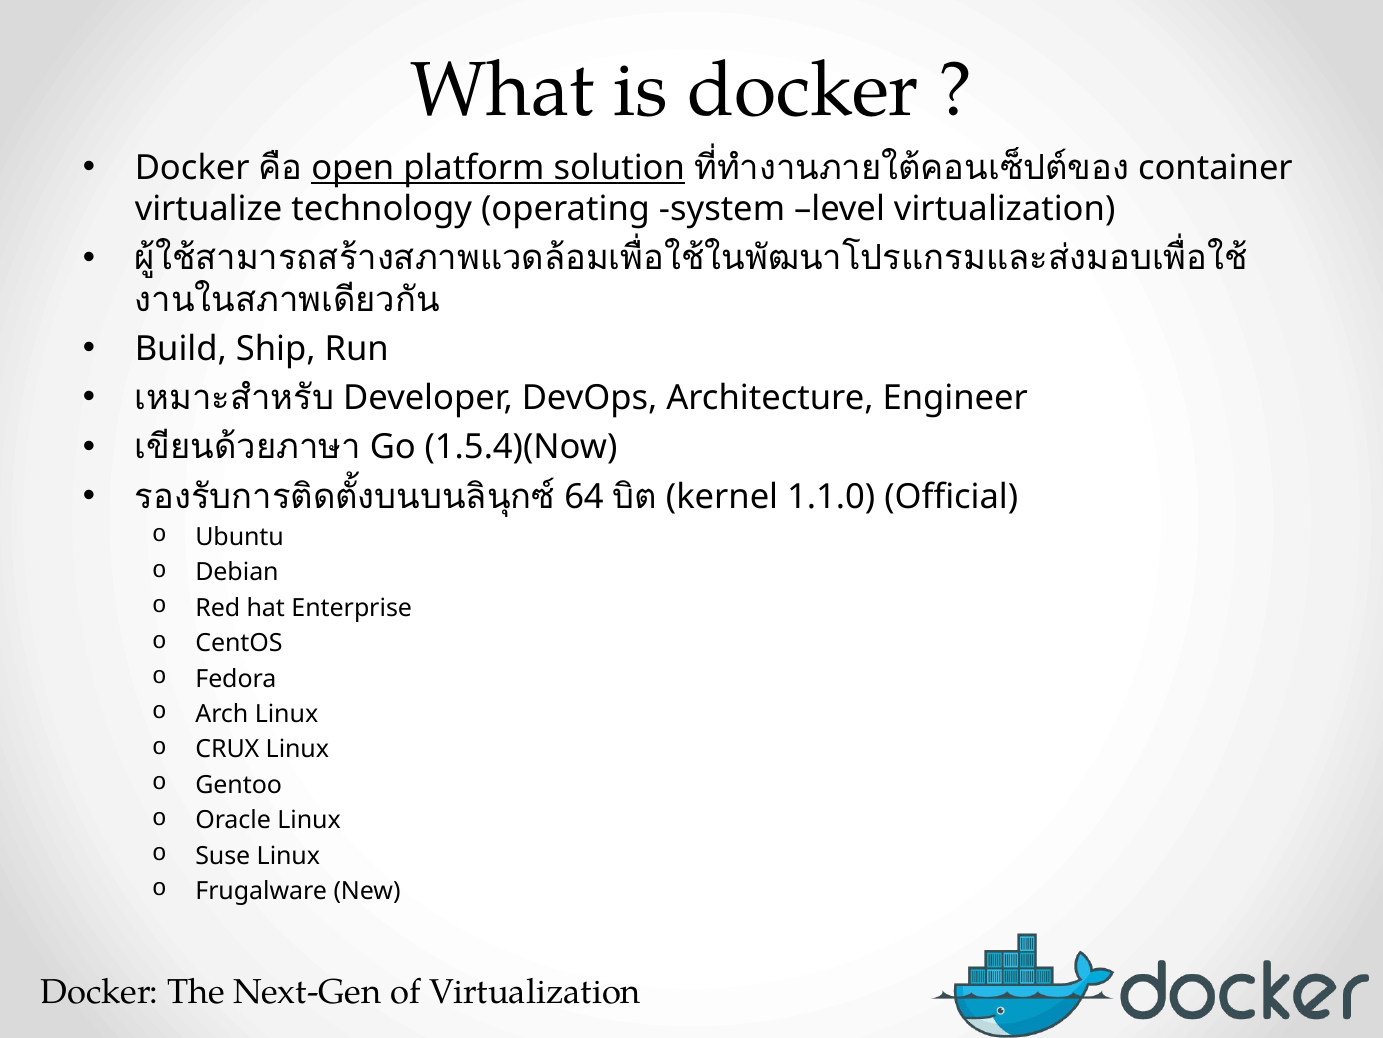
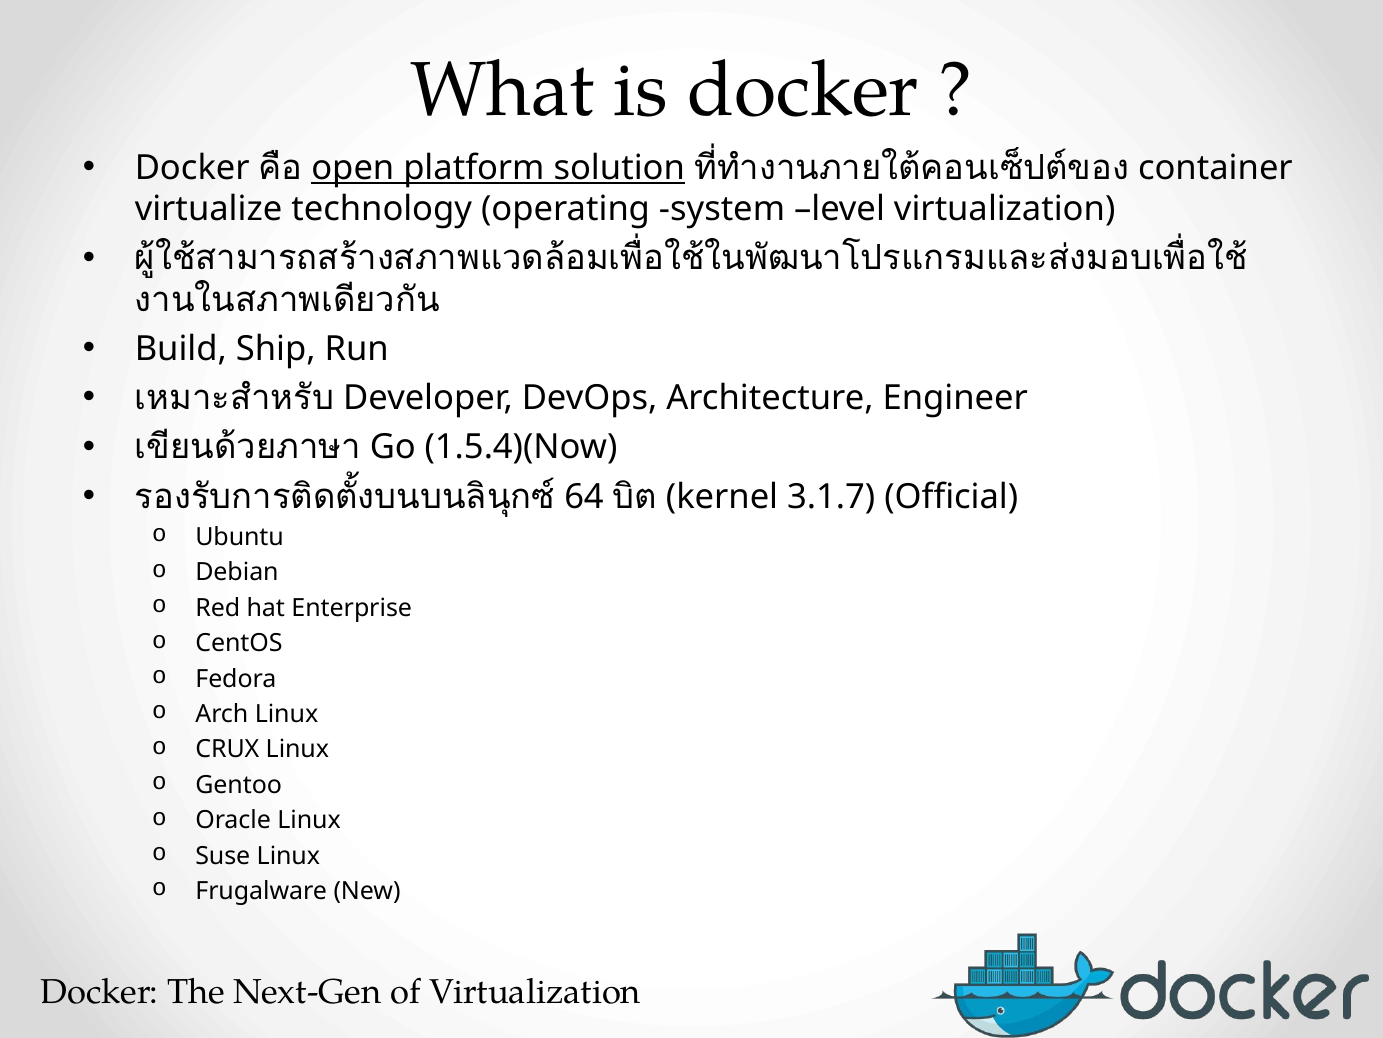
1.1.0: 1.1.0 -> 3.1.7 (831, 496)
